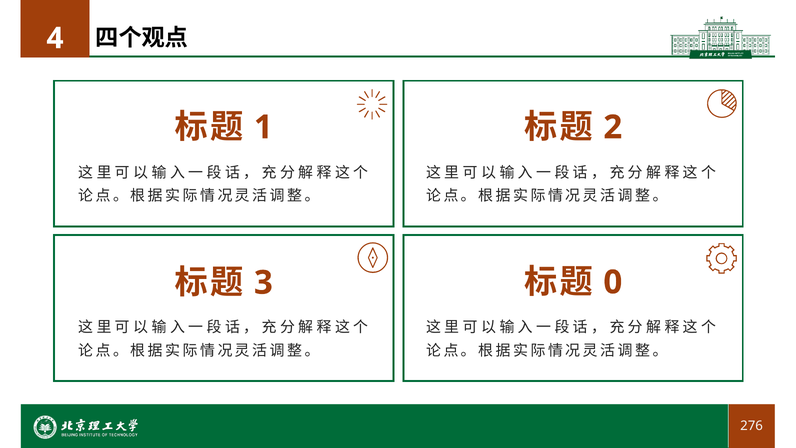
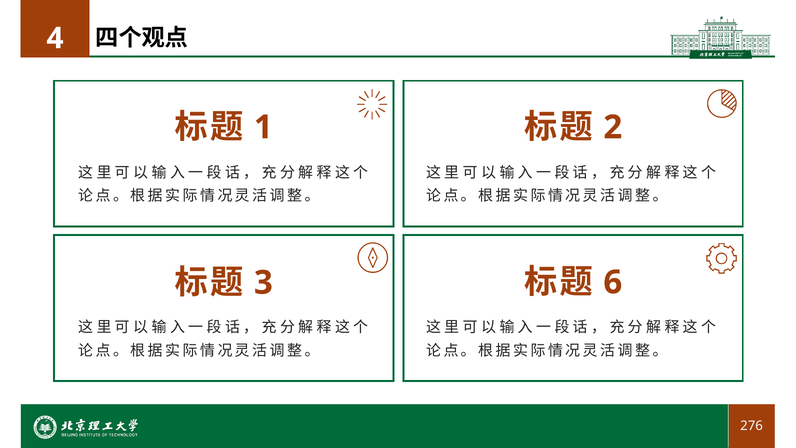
0: 0 -> 6 (613, 282)
